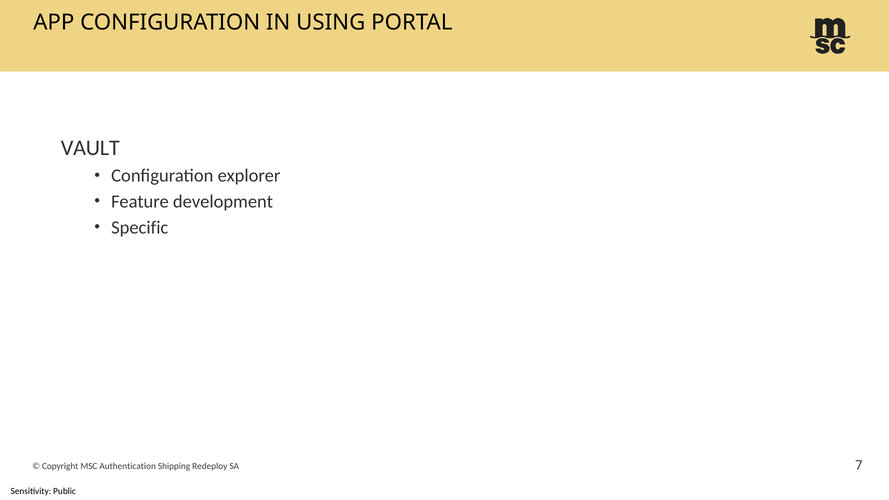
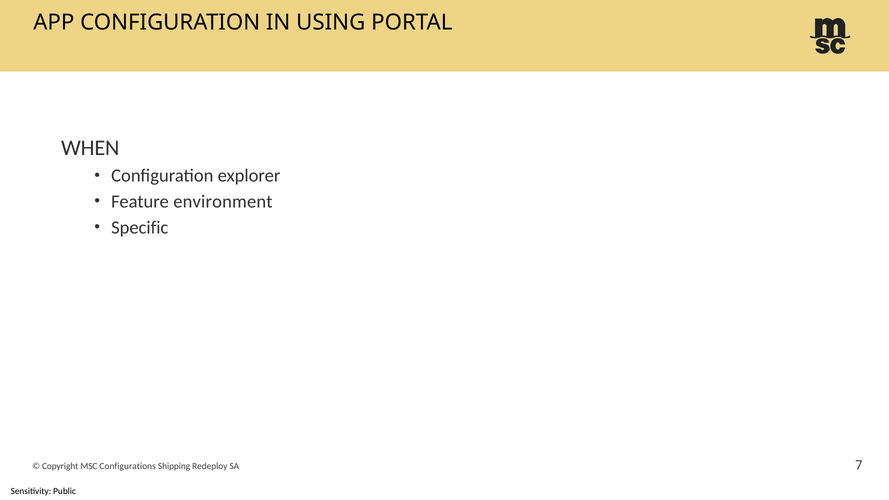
VAULT: VAULT -> WHEN (90, 148)
development: development -> environment (223, 202)
Authentication: Authentication -> Configurations (128, 466)
